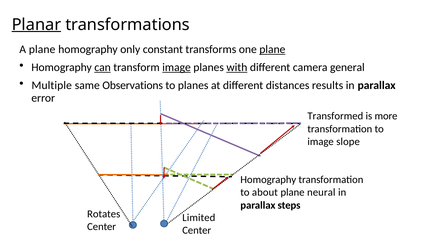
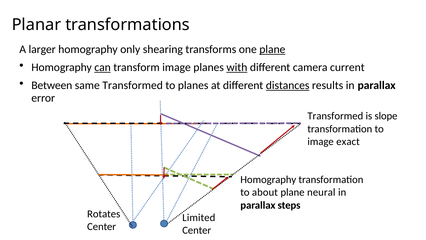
Planar underline: present -> none (36, 25)
A plane: plane -> larger (42, 49)
constant: constant -> shearing (163, 49)
image underline: present -> none (177, 67)
general: general -> current (347, 67)
Multiple: Multiple -> Between (52, 85)
same Observations: Observations -> Transformed (133, 85)
distances underline: none -> present (288, 85)
more: more -> slope (386, 116)
slope: slope -> exact (348, 142)
